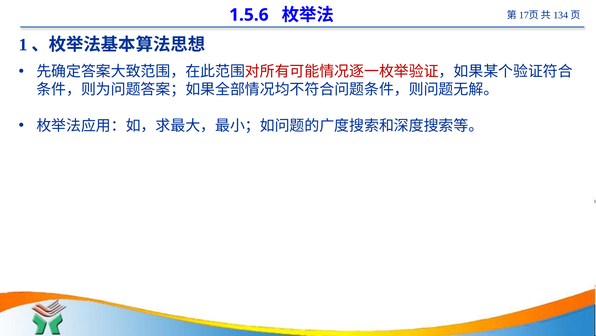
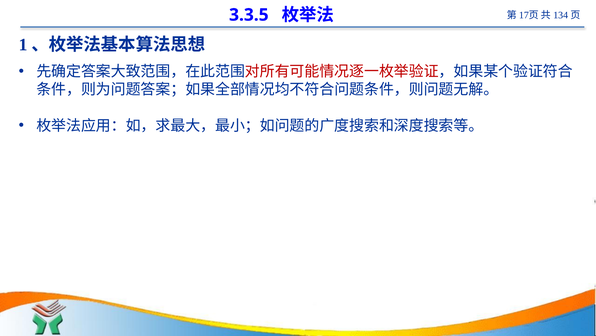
1.5.6: 1.5.6 -> 3.3.5 (249, 15)
